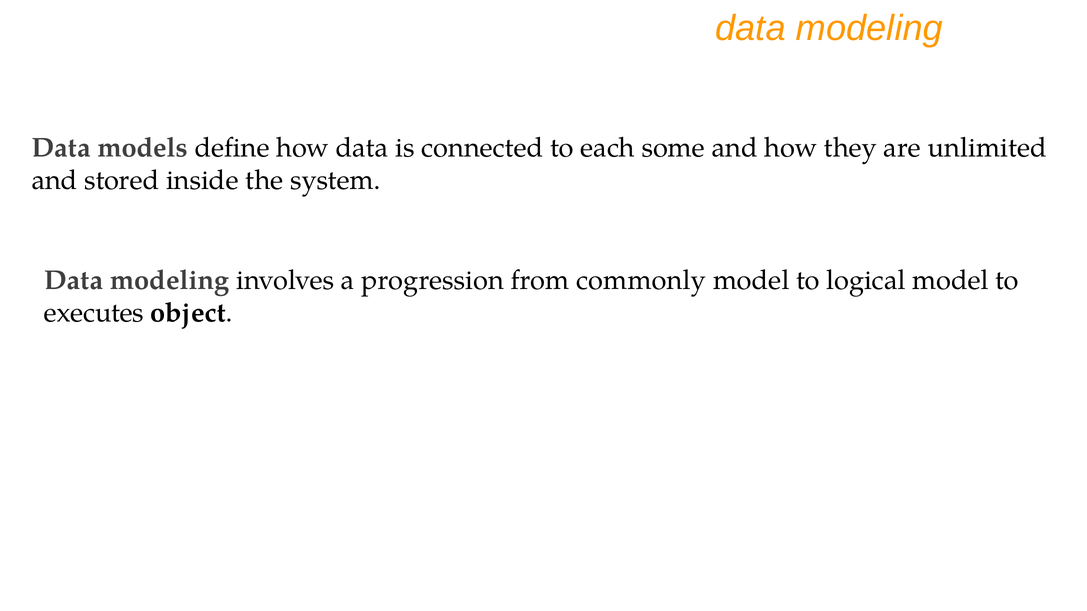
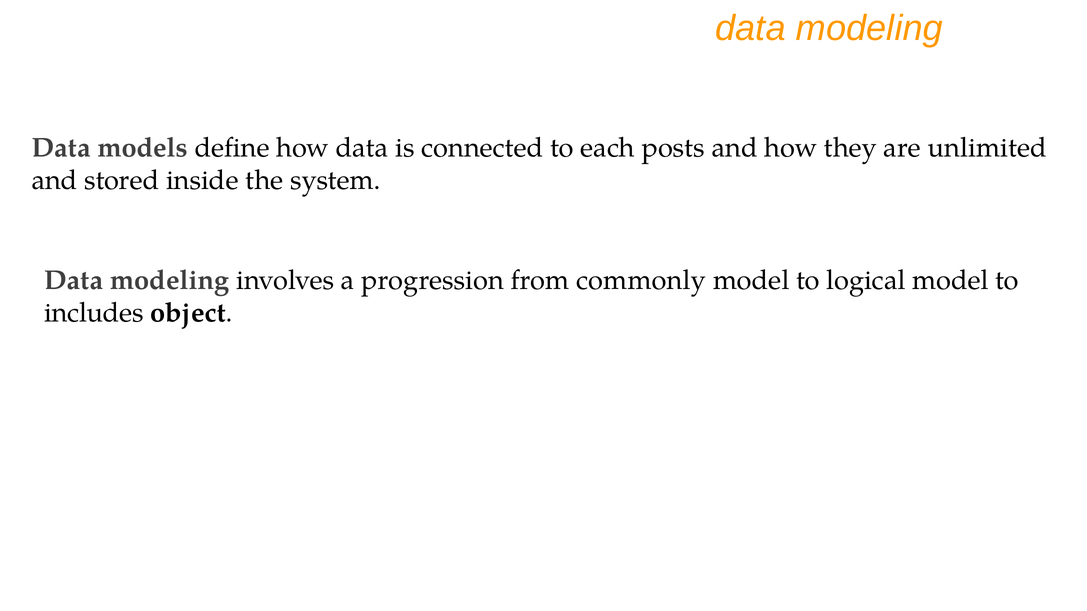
some: some -> posts (673, 148)
executes: executes -> includes (94, 313)
